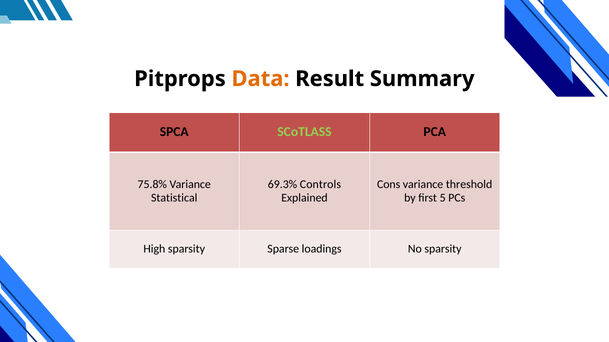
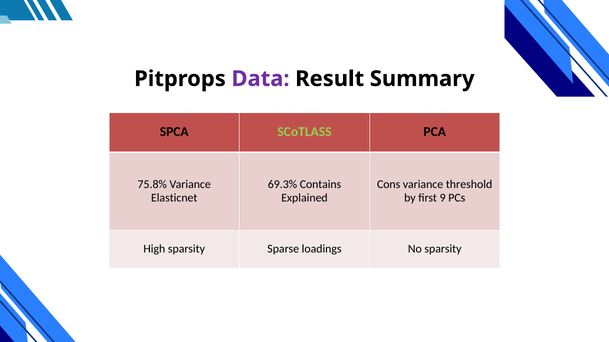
Data colour: orange -> purple (261, 79)
Controls: Controls -> Contains (321, 184)
Statistical: Statistical -> Elasticnet (174, 198)
5: 5 -> 9 (443, 198)
